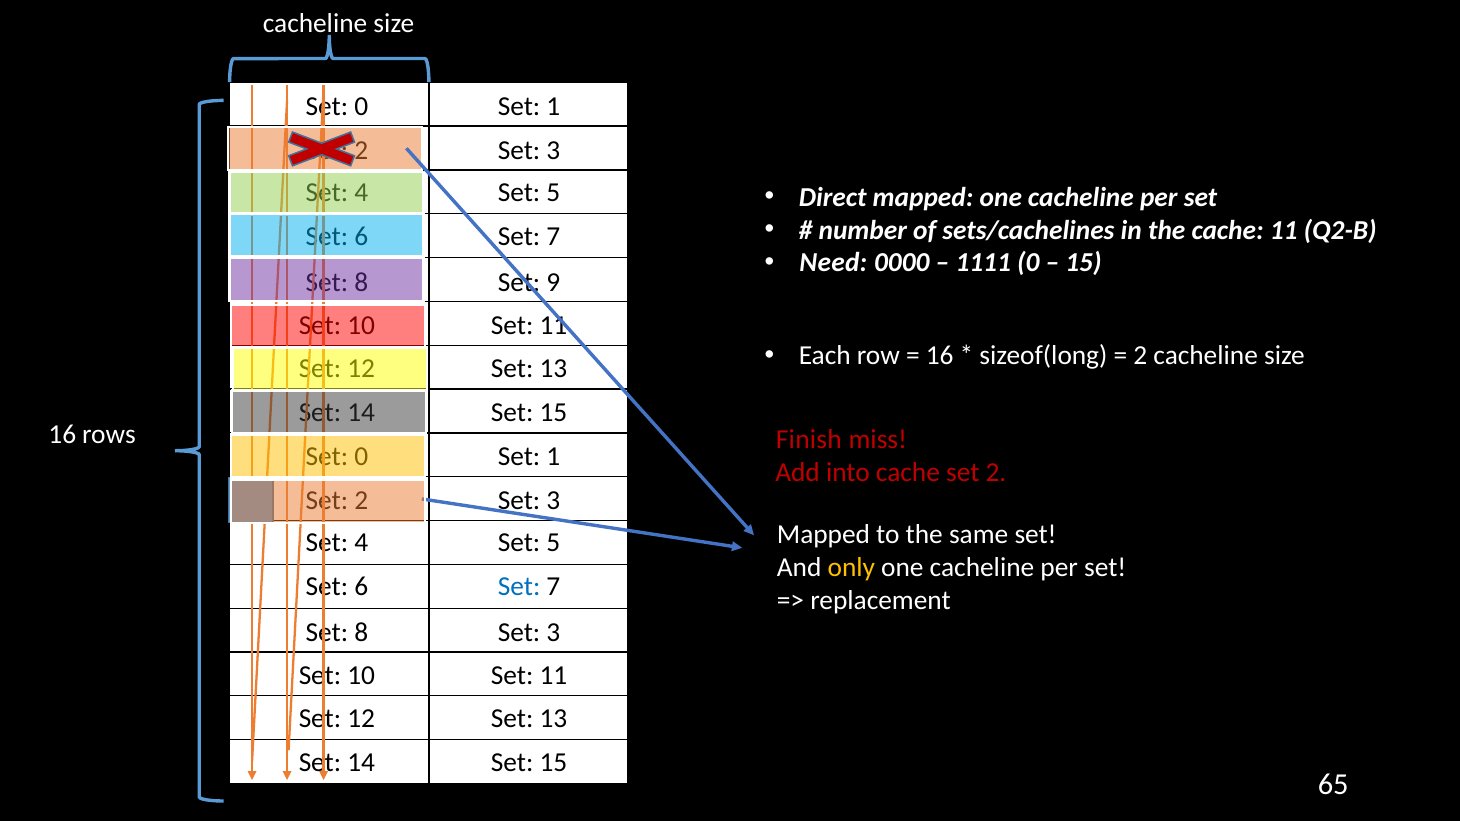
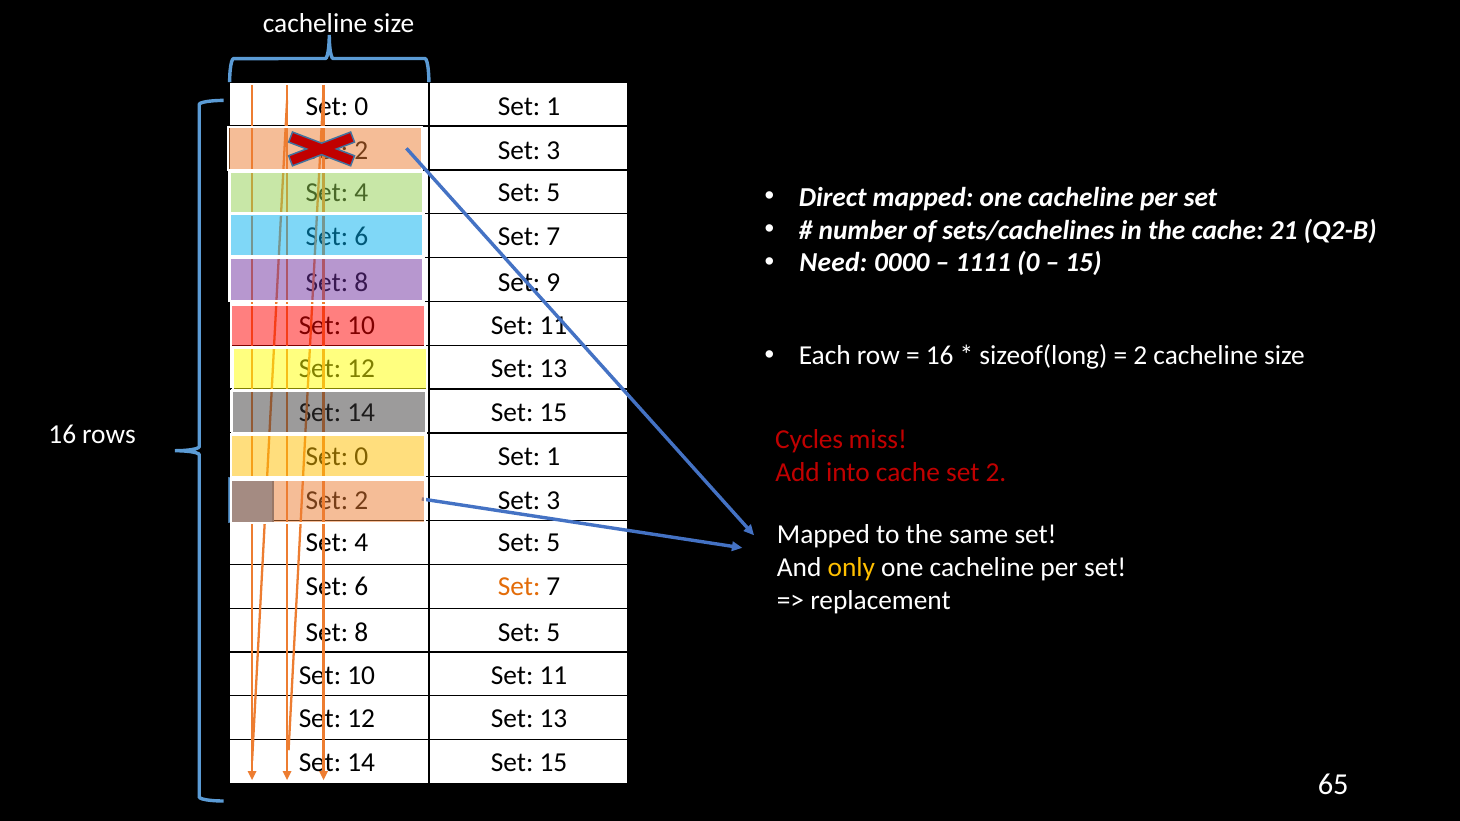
cache 11: 11 -> 21 (1284, 230)
Finish: Finish -> Cycles (809, 440)
Set colour: blue -> orange (519, 587)
8 Set 3: 3 -> 5 (553, 632)
